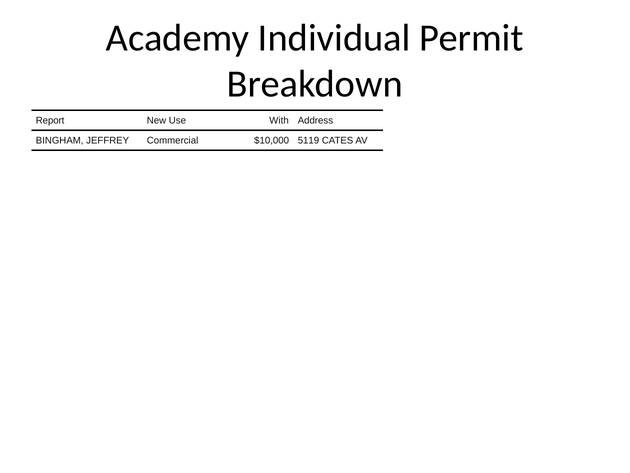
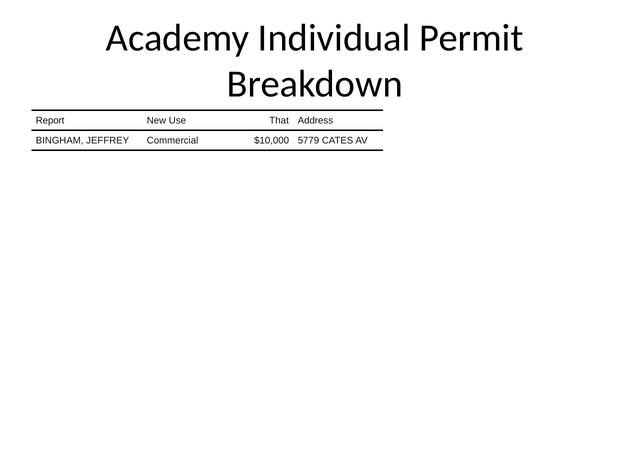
With: With -> That (279, 120)
5119: 5119 -> 5779 (308, 140)
